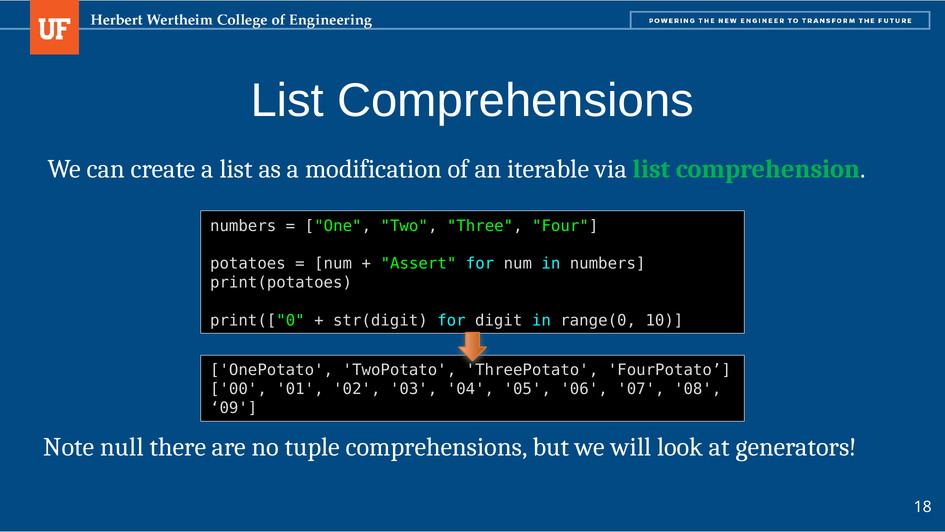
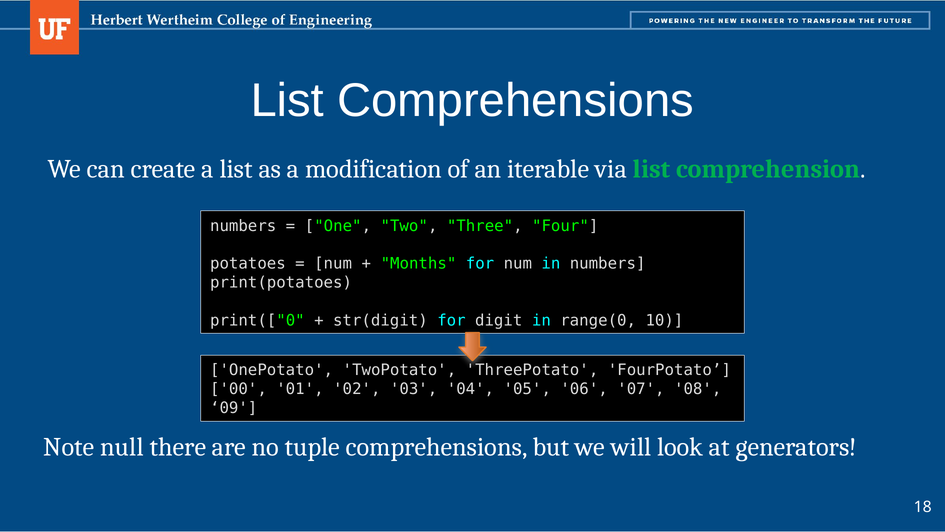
Assert: Assert -> Months (418, 263)
